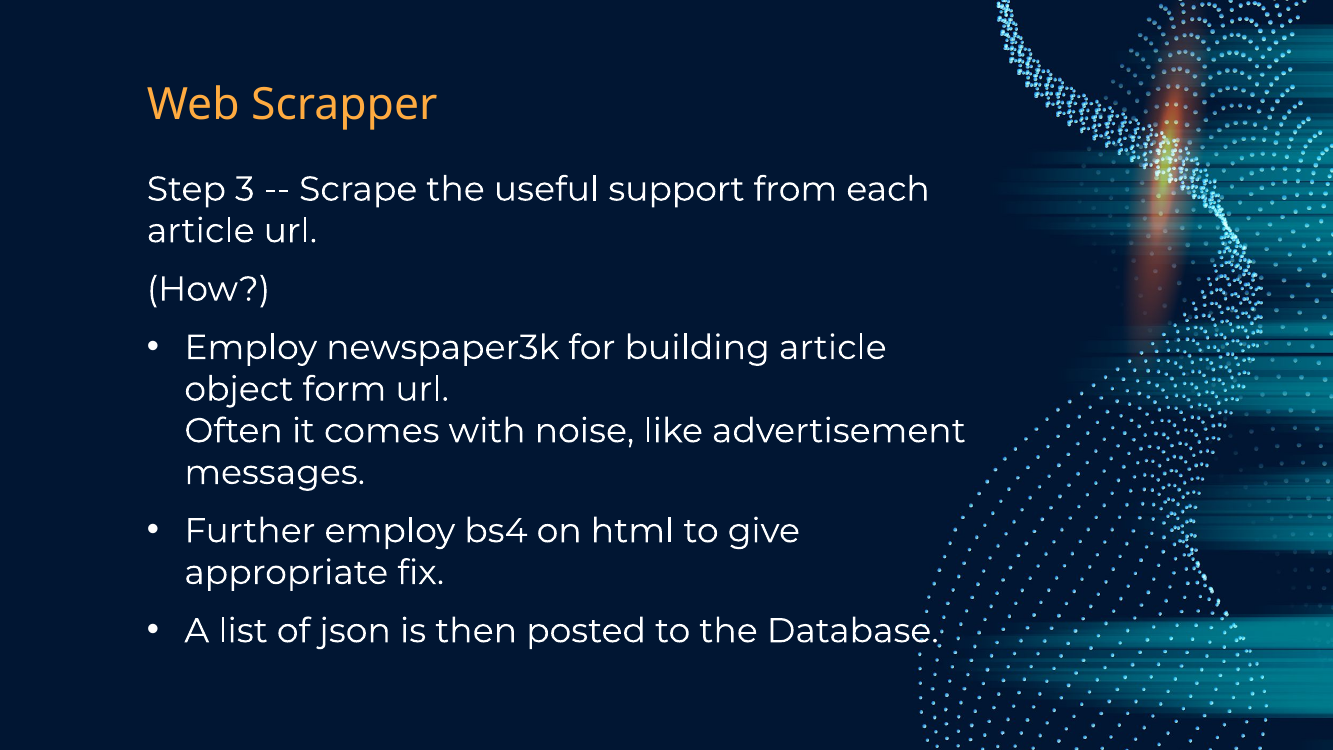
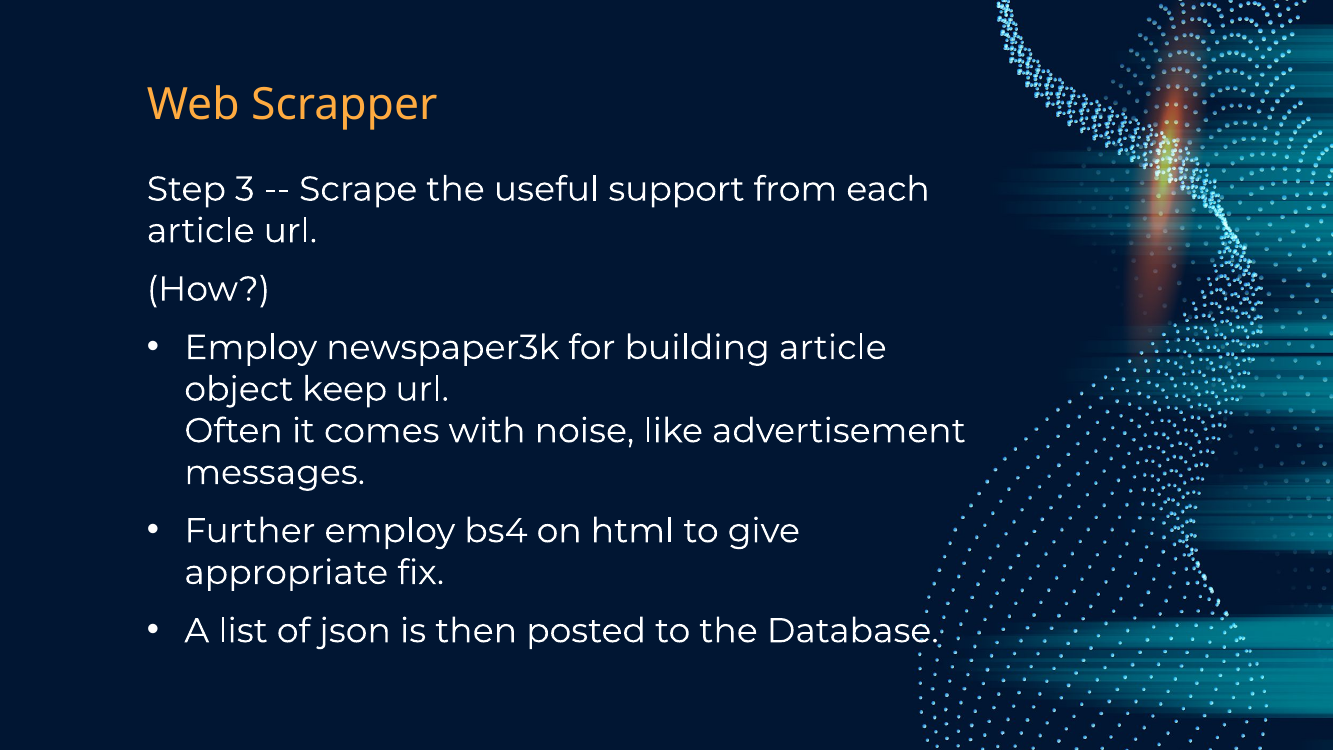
form: form -> keep (345, 389)
